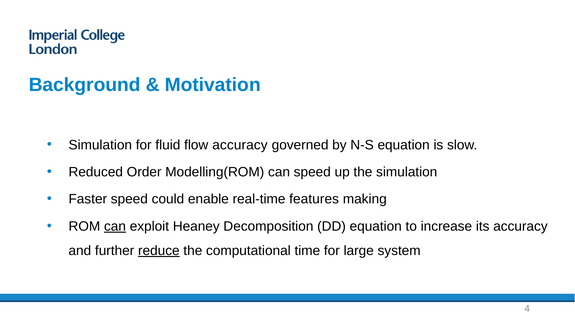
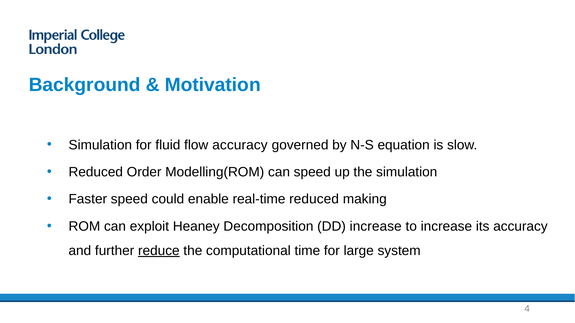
real-time features: features -> reduced (314, 199)
can underline: present -> none (115, 227)
DD equation: equation -> increase (376, 227)
